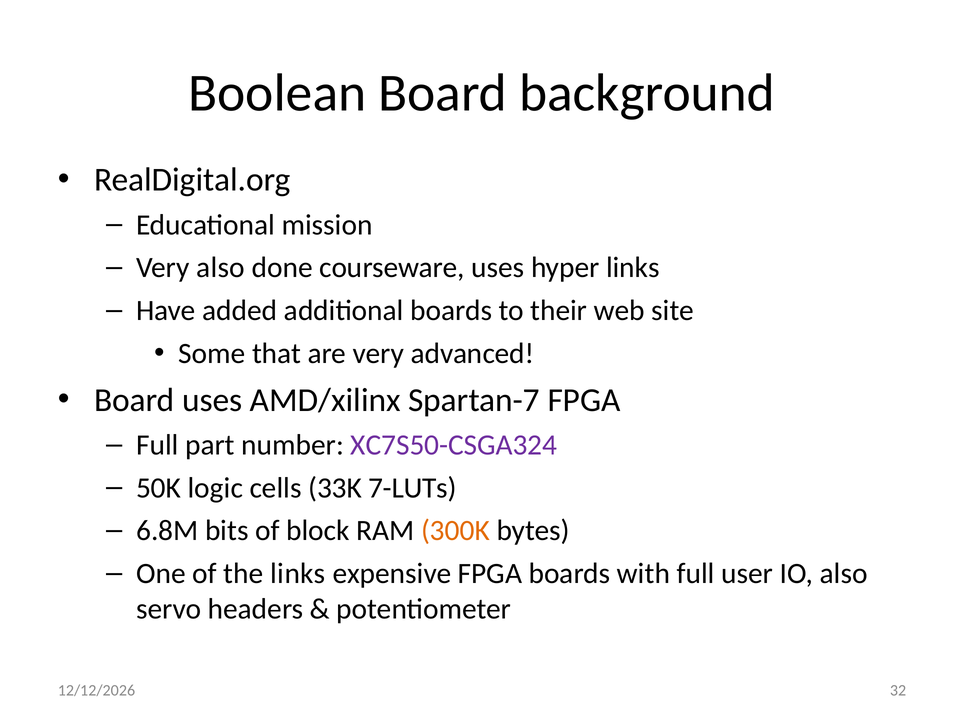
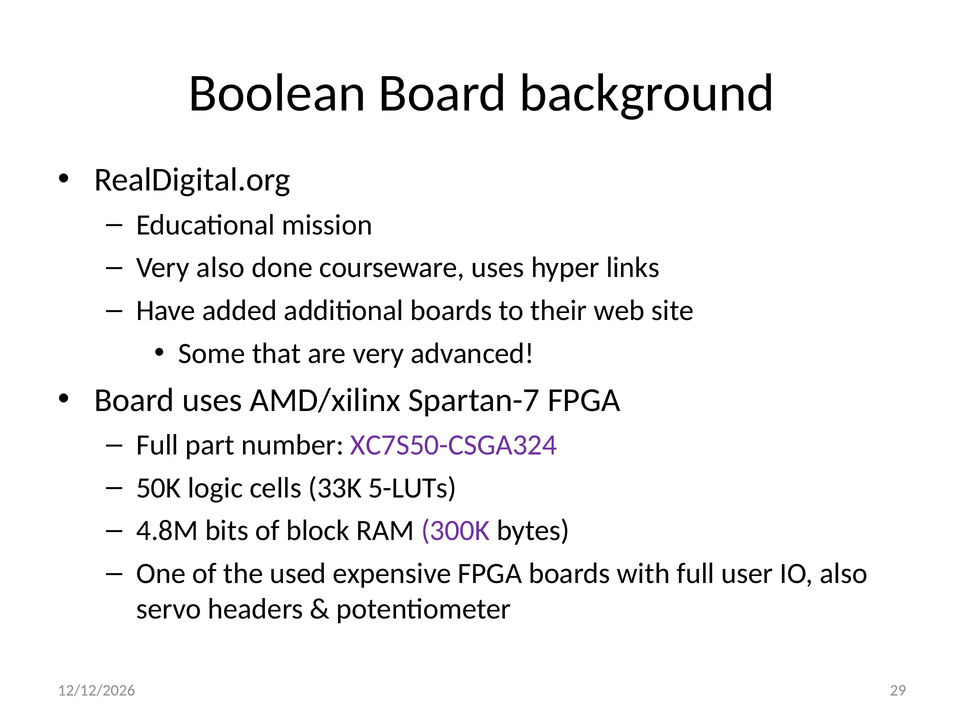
7-LUTs: 7-LUTs -> 5-LUTs (412, 488)
6.8M: 6.8M -> 4.8M (167, 531)
300K colour: orange -> purple (456, 531)
the links: links -> used (298, 574)
32: 32 -> 29 (898, 690)
